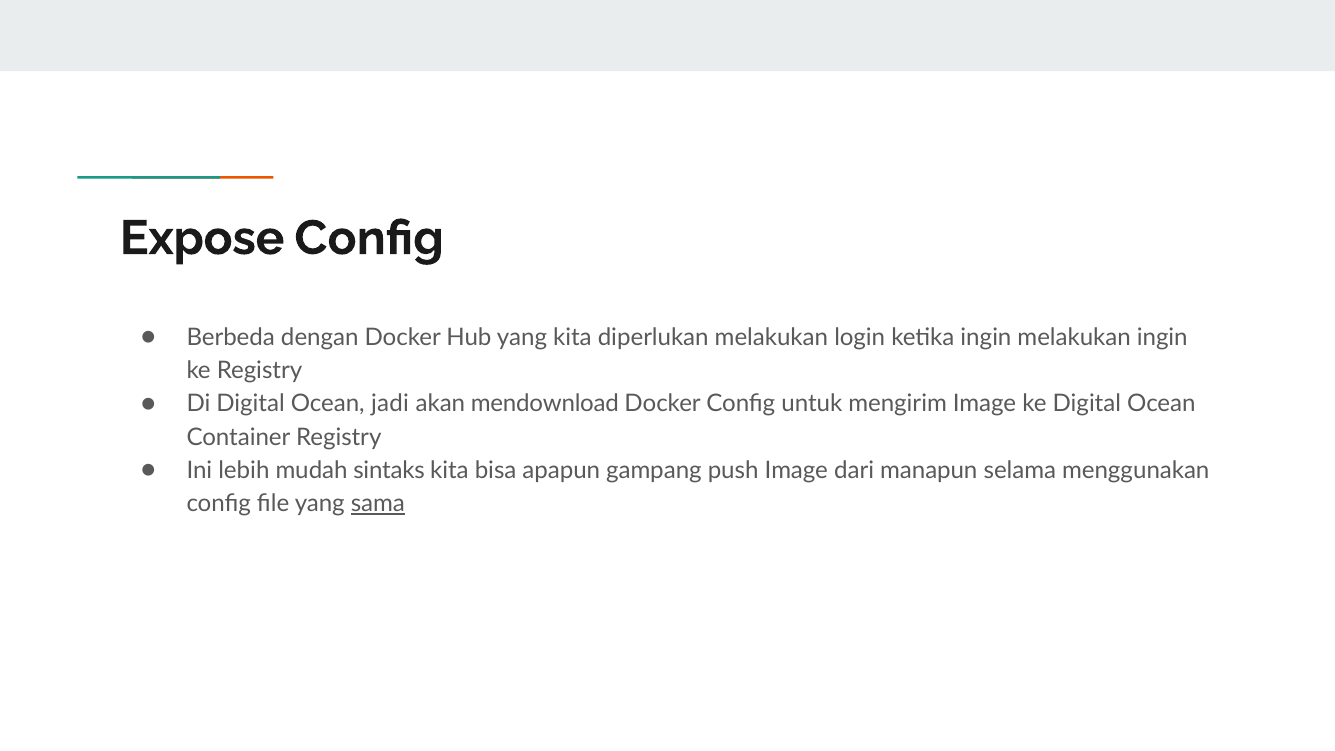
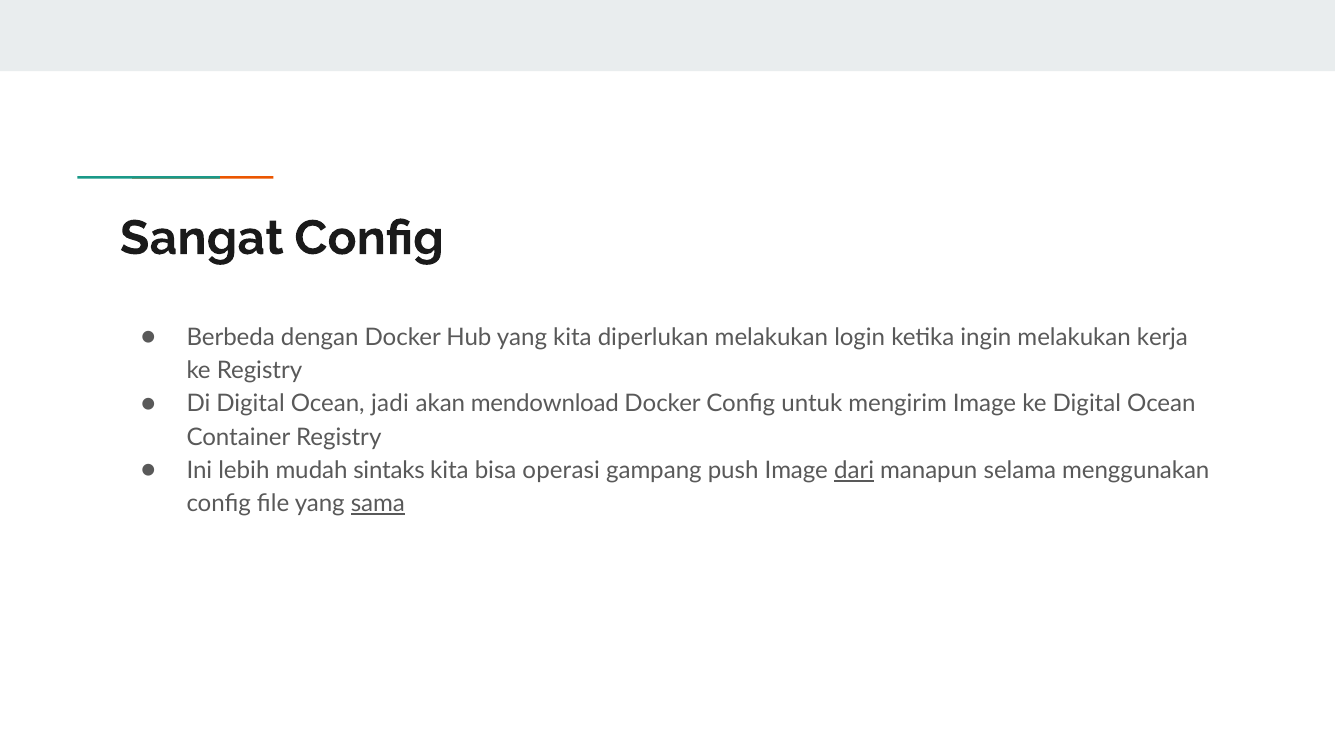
Expose: Expose -> Sangat (202, 238)
melakukan ingin: ingin -> kerja (1162, 337)
apapun: apapun -> operasi (561, 470)
dari underline: none -> present (854, 470)
